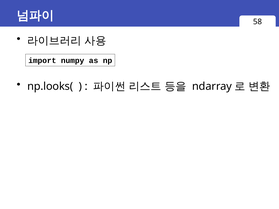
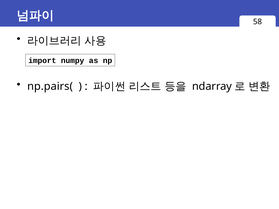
np.looks(: np.looks( -> np.pairs( (50, 86)
